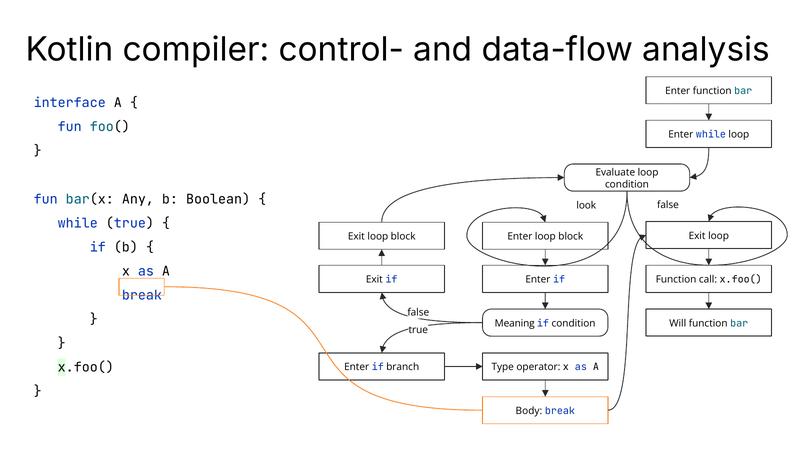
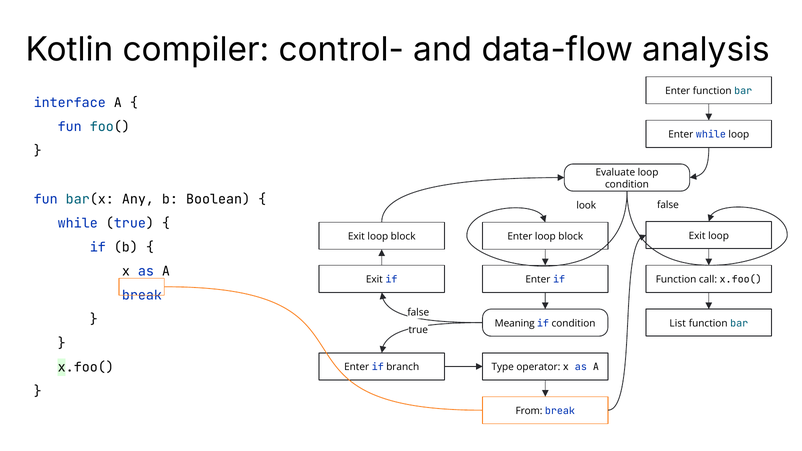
Will: Will -> List (678, 323)
Body: Body -> From (529, 411)
